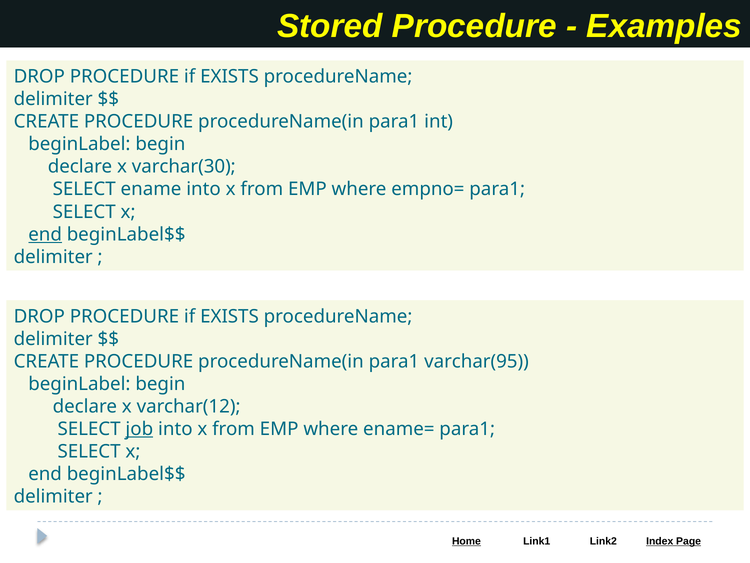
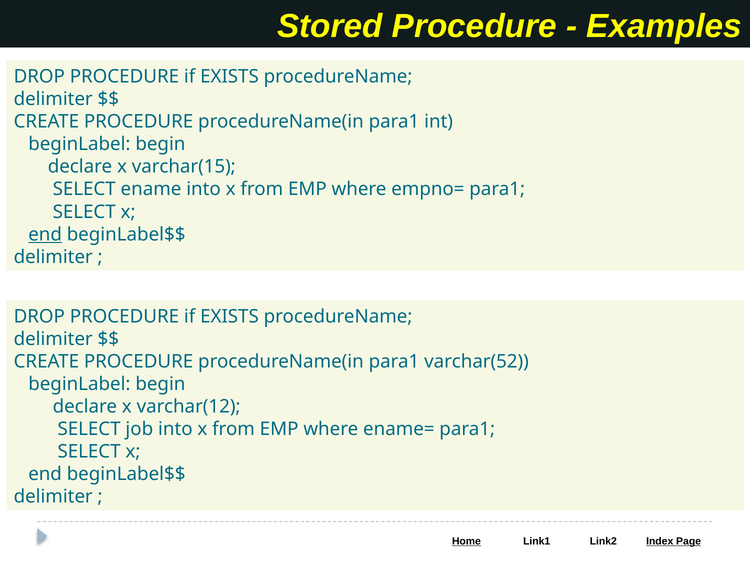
varchar(30: varchar(30 -> varchar(15 (184, 167)
varchar(95: varchar(95 -> varchar(52 (476, 361)
job underline: present -> none (139, 429)
